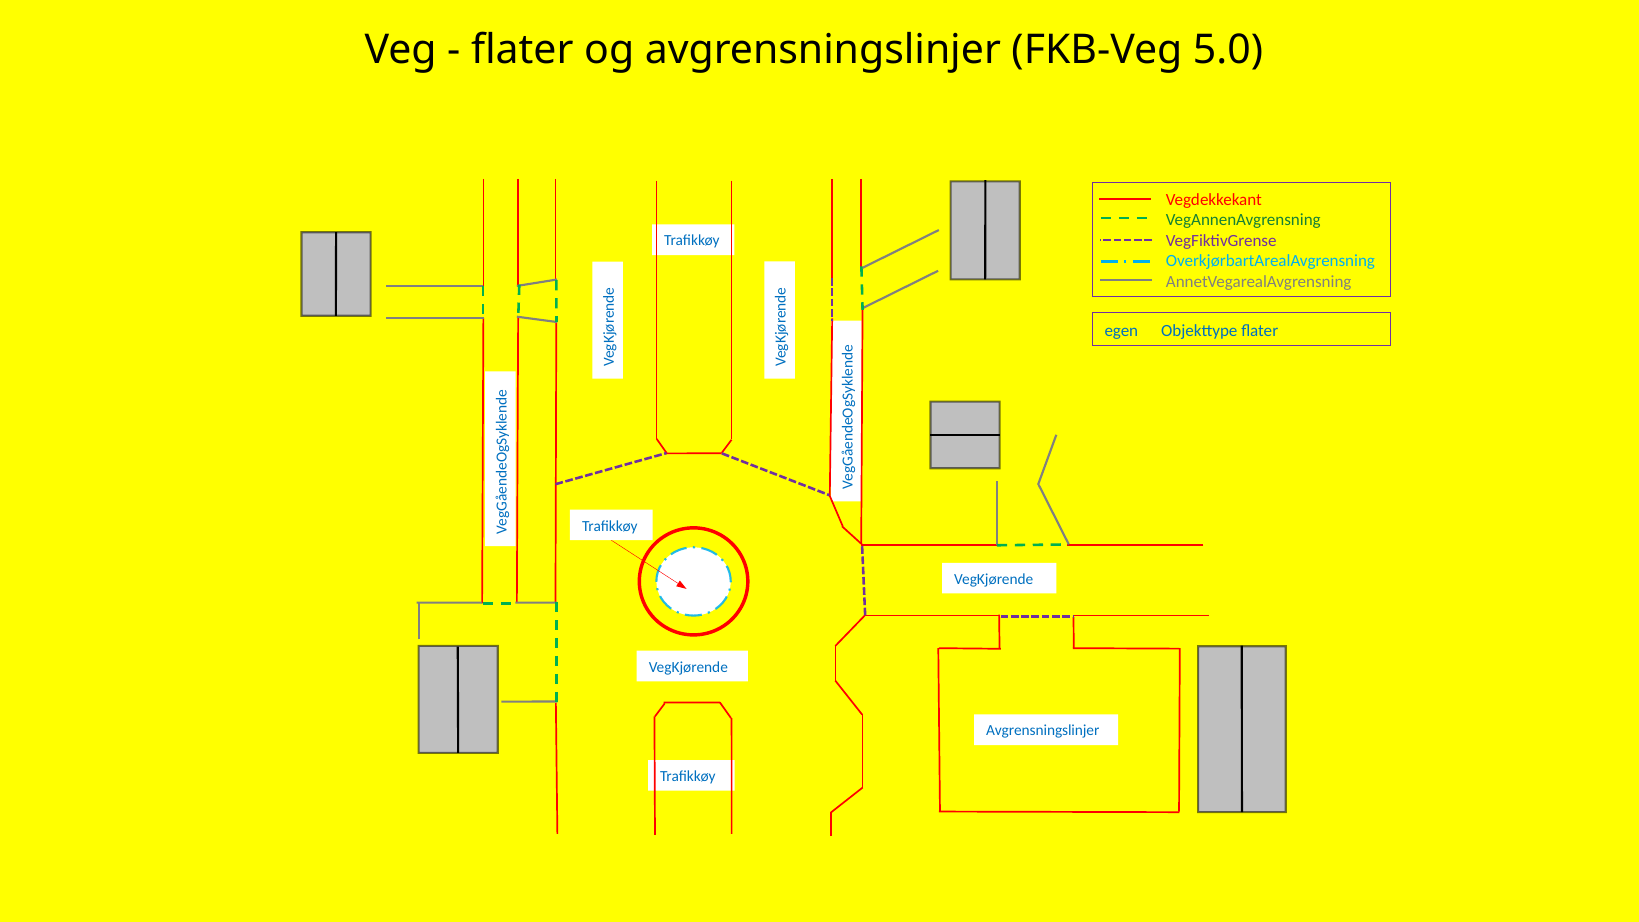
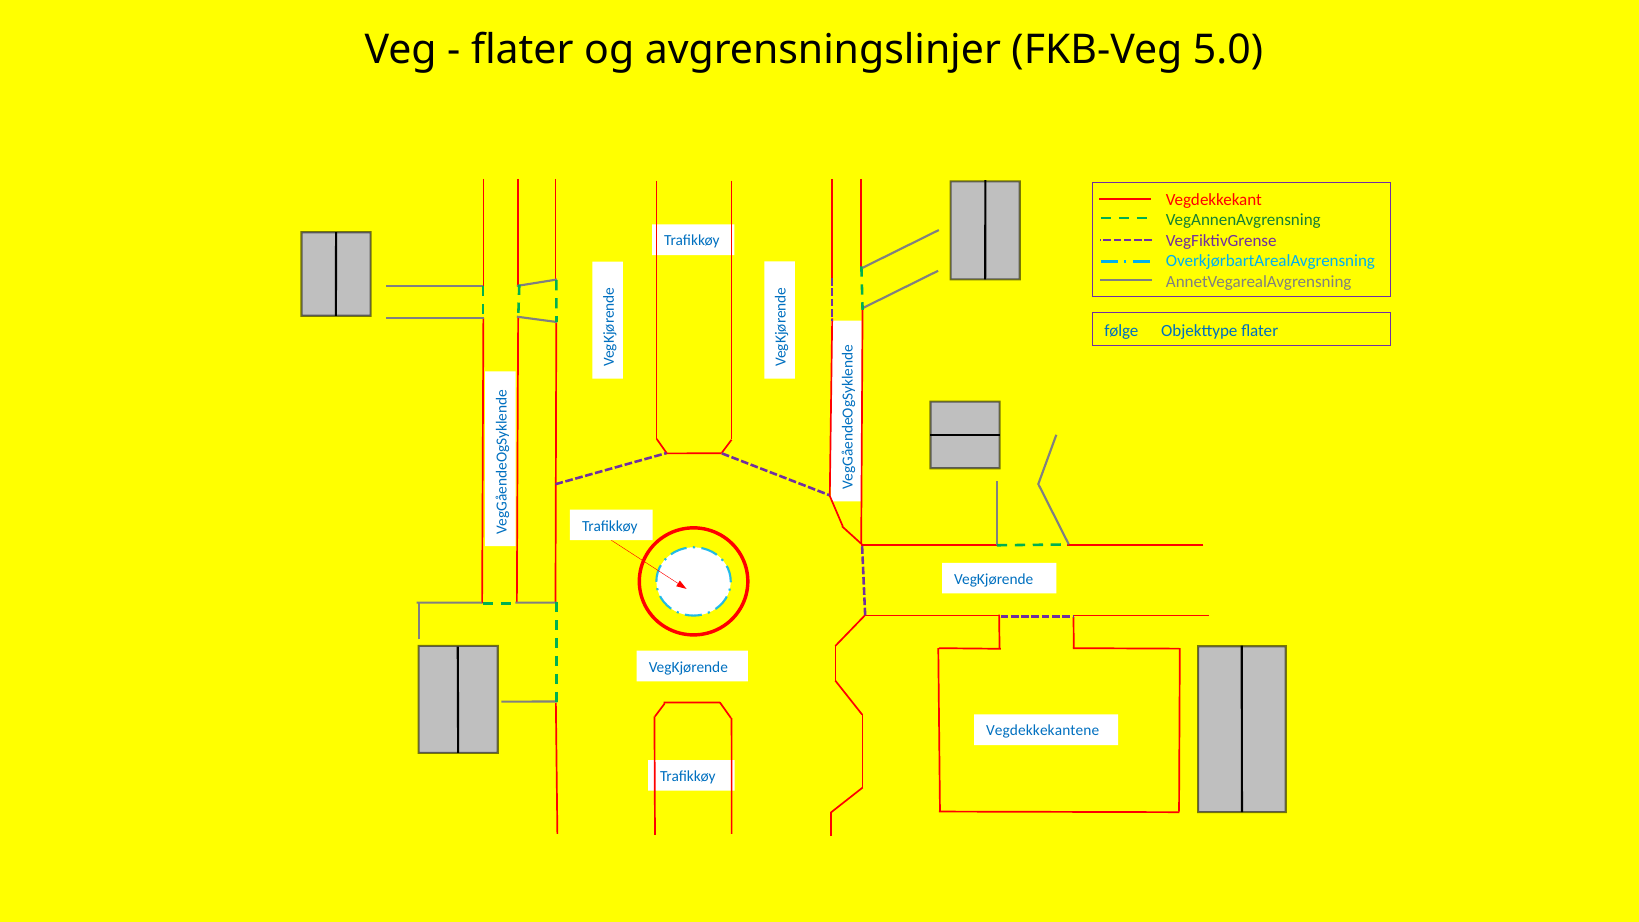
egen: egen -> følge (1121, 330)
Avgrensningslinjer: Avgrensningslinjer -> Vegdekkekantene (1043, 731)
